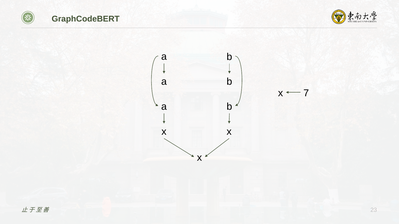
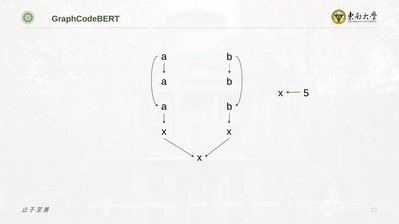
7: 7 -> 5 (306, 93)
